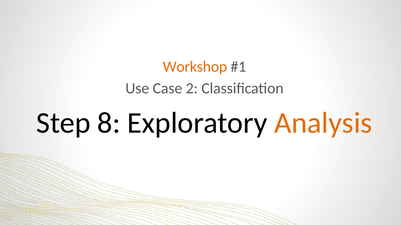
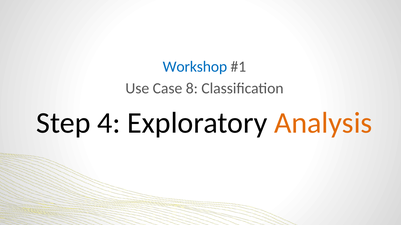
Workshop colour: orange -> blue (195, 67)
2: 2 -> 8 (192, 89)
8: 8 -> 4 (109, 123)
